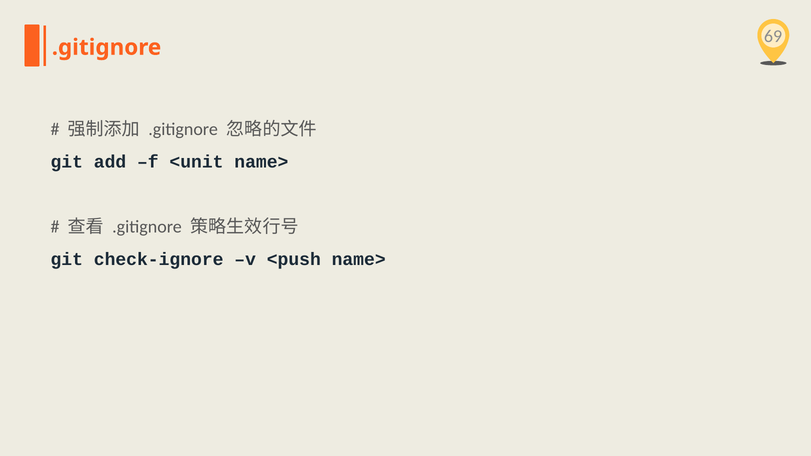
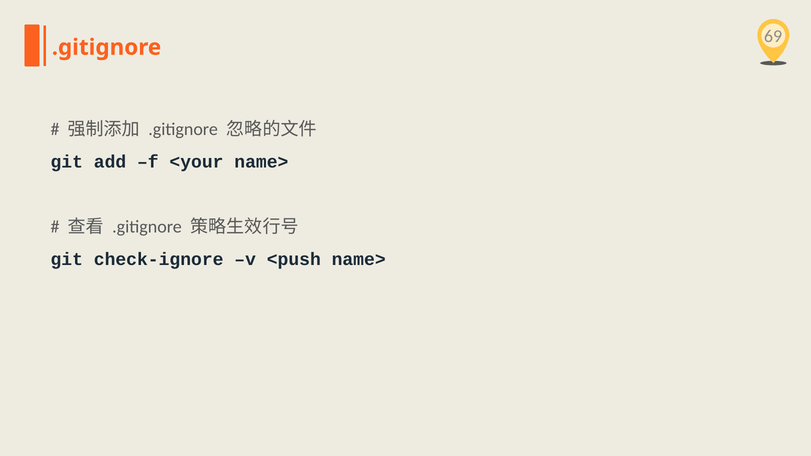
<unit: <unit -> <your (196, 162)
